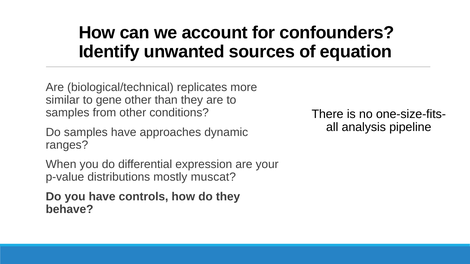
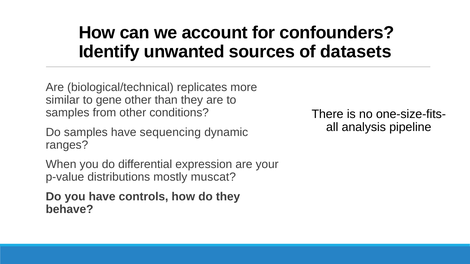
equation: equation -> datasets (356, 52)
approaches: approaches -> sequencing (170, 132)
